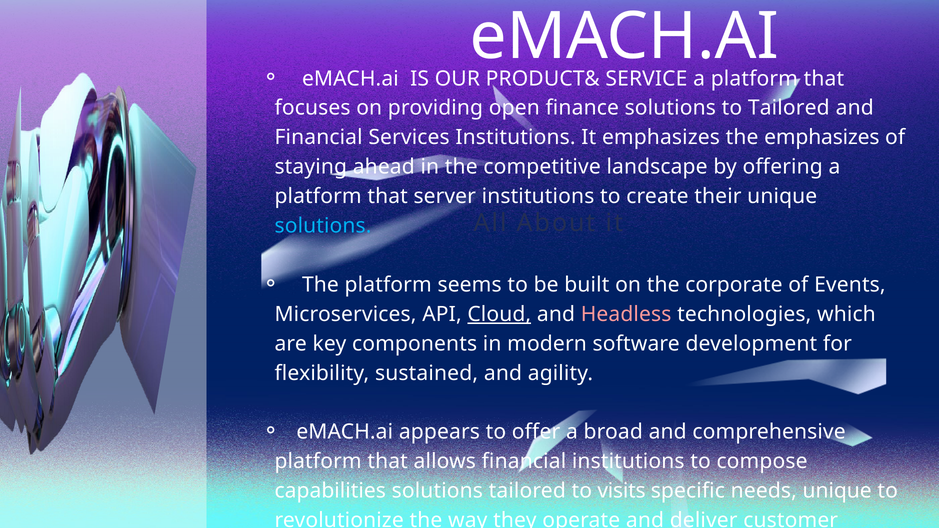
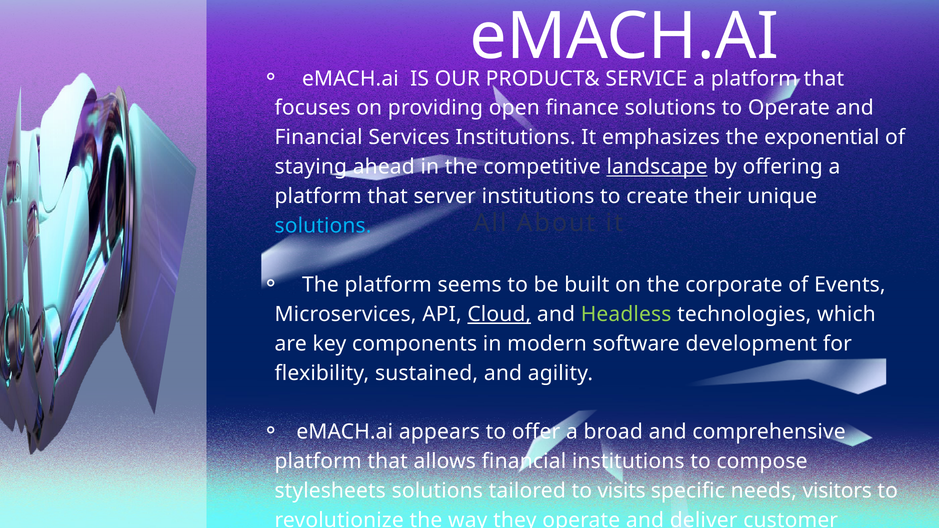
to Tailored: Tailored -> Operate (789, 108)
the emphasizes: emphasizes -> exponential (822, 138)
landscape underline: none -> present (657, 167)
Headless colour: pink -> light green (626, 314)
capabilities: capabilities -> stylesheets (330, 491)
needs unique: unique -> visitors (837, 491)
